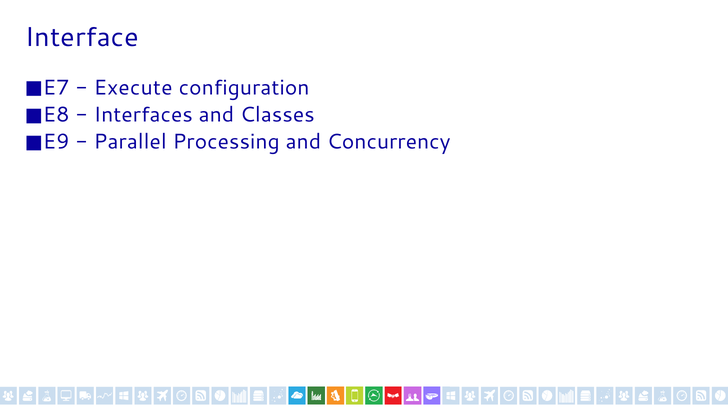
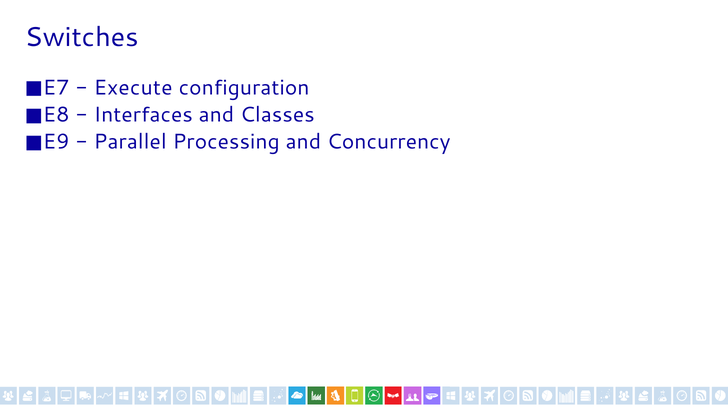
Interface: Interface -> Switches (82, 37)
